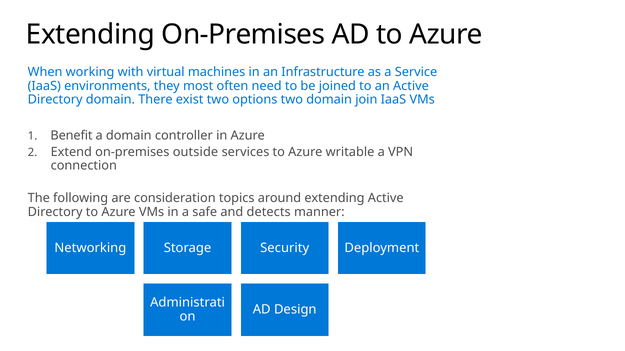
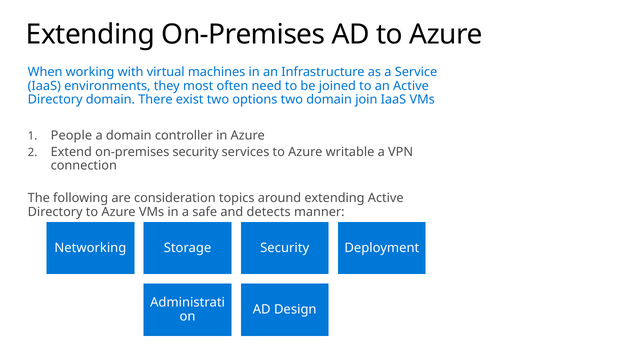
Benefit: Benefit -> People (71, 136)
on-premises outside: outside -> security (196, 152)
